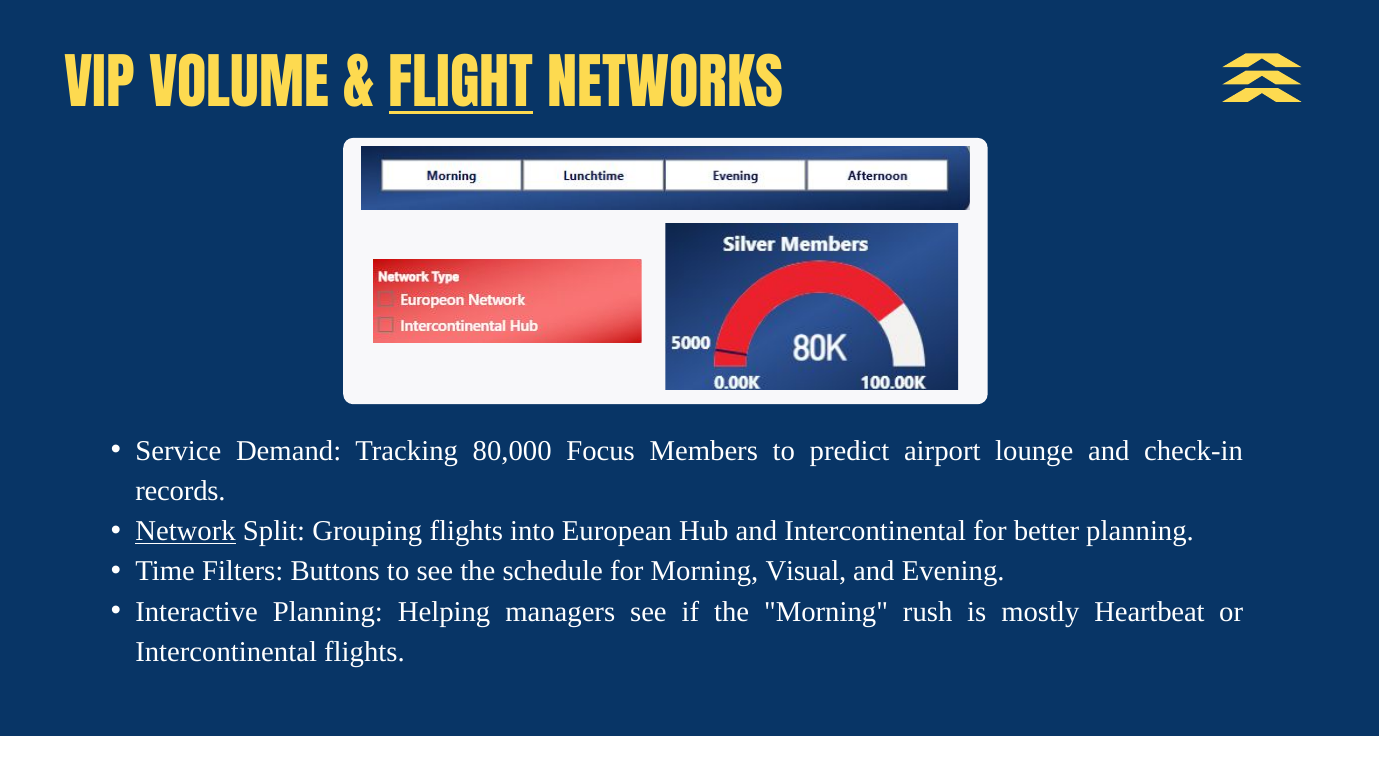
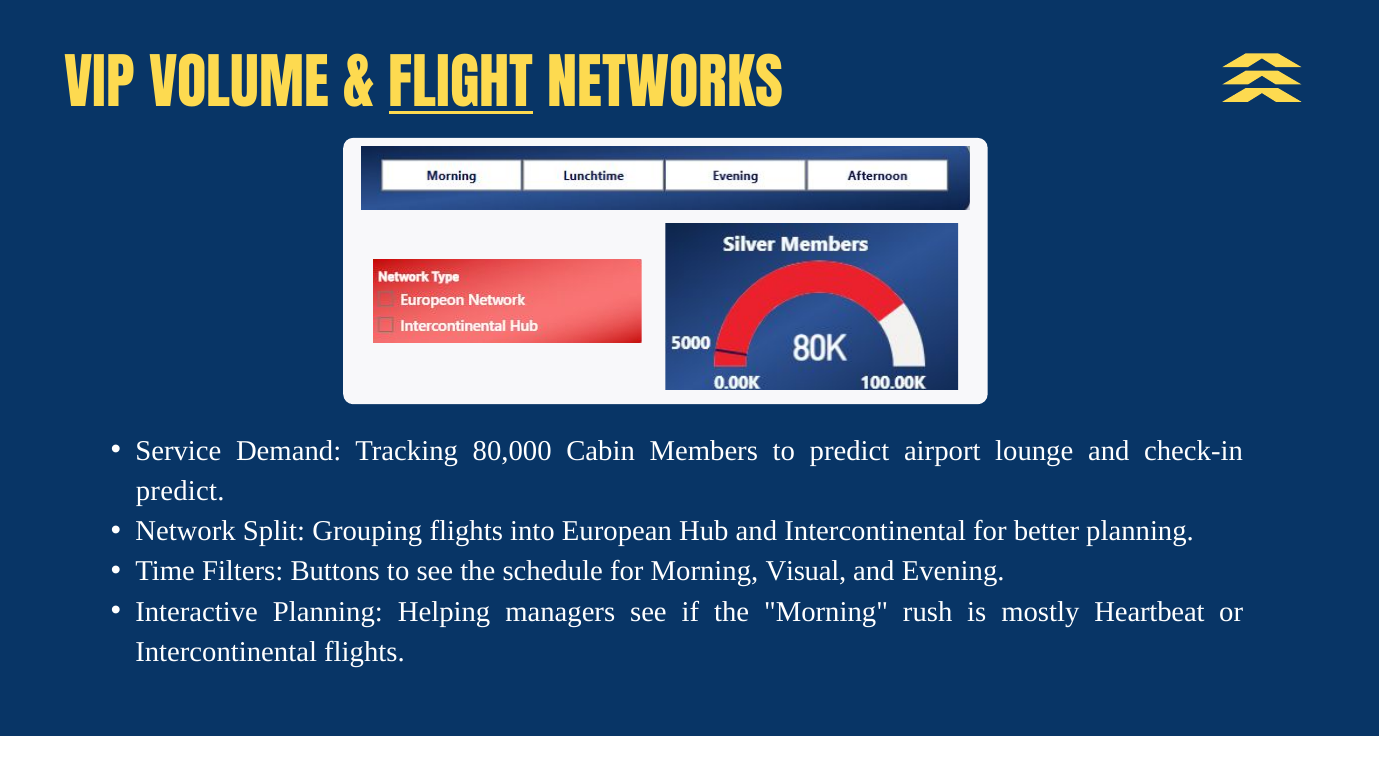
Focus: Focus -> Cabin (601, 451)
records: records -> predict (180, 491)
Network underline: present -> none (186, 531)
